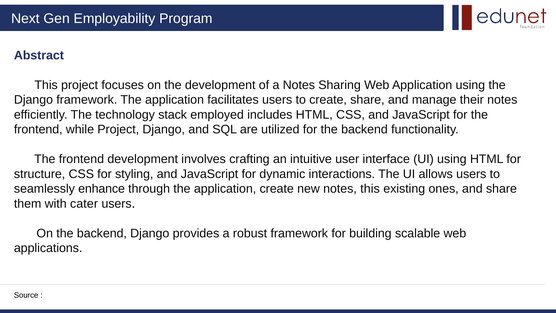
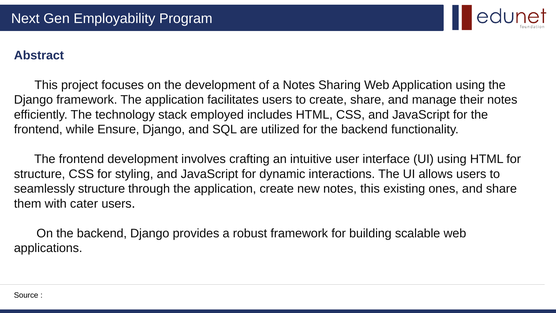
while Project: Project -> Ensure (118, 129)
seamlessly enhance: enhance -> structure (102, 189)
